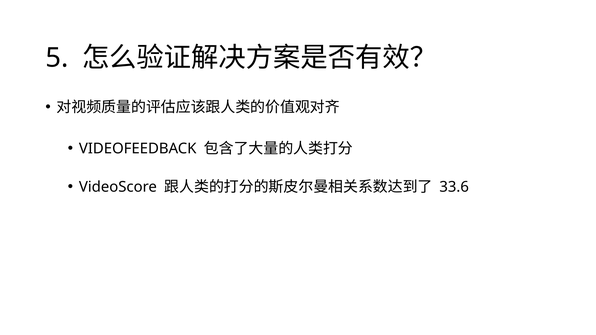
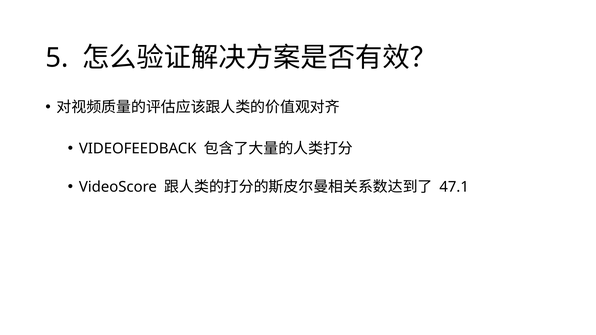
33.6: 33.6 -> 47.1 (454, 187)
